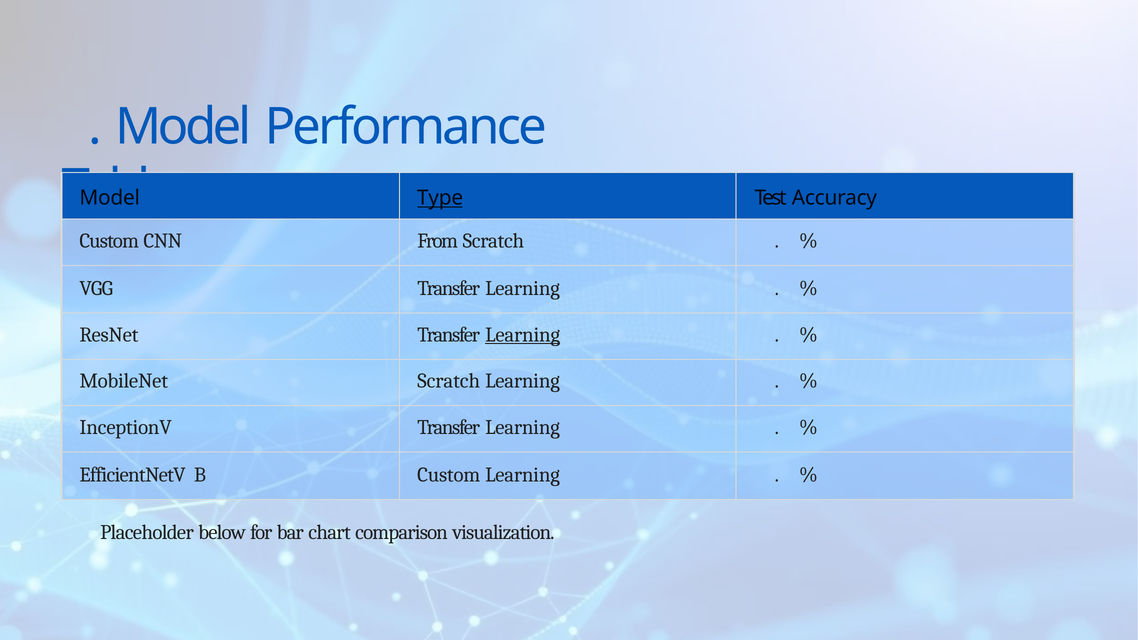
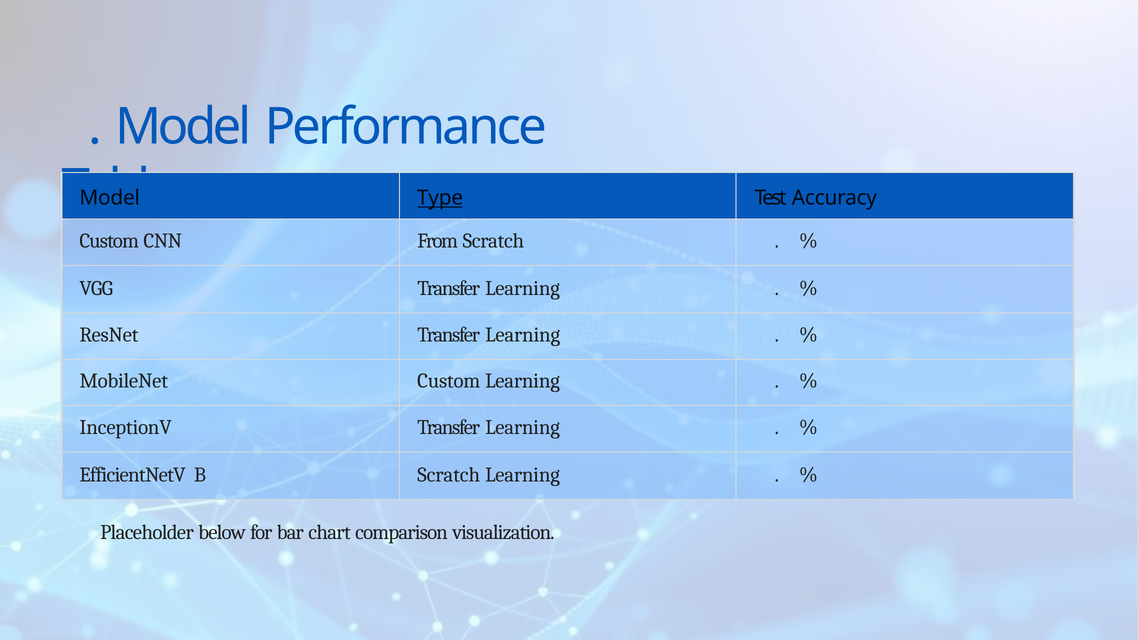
Learning underline: present -> none (523, 335)
MobileNet Scratch: Scratch -> Custom (449, 381)
B Custom: Custom -> Scratch (449, 475)
